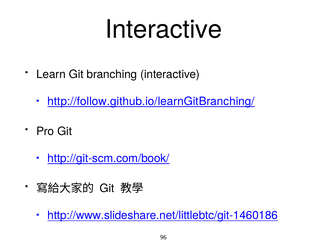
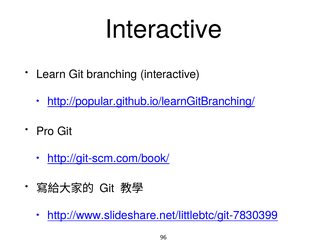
http://follow.github.io/learnGitBranching/: http://follow.github.io/learnGitBranching/ -> http://popular.github.io/learnGitBranching/ (151, 102)
http://www.slideshare.net/littlebtc/git-1460186: http://www.slideshare.net/littlebtc/git-1460186 -> http://www.slideshare.net/littlebtc/git-7830399 (163, 216)
